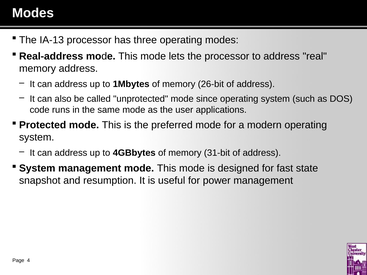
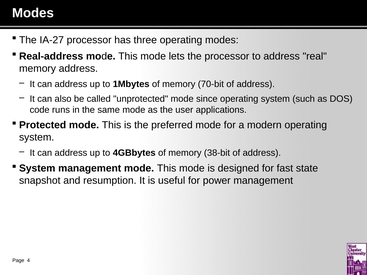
IA-13: IA-13 -> IA-27 (52, 40)
26-bit: 26-bit -> 70-bit (211, 84)
31-bit: 31-bit -> 38-bit (217, 153)
